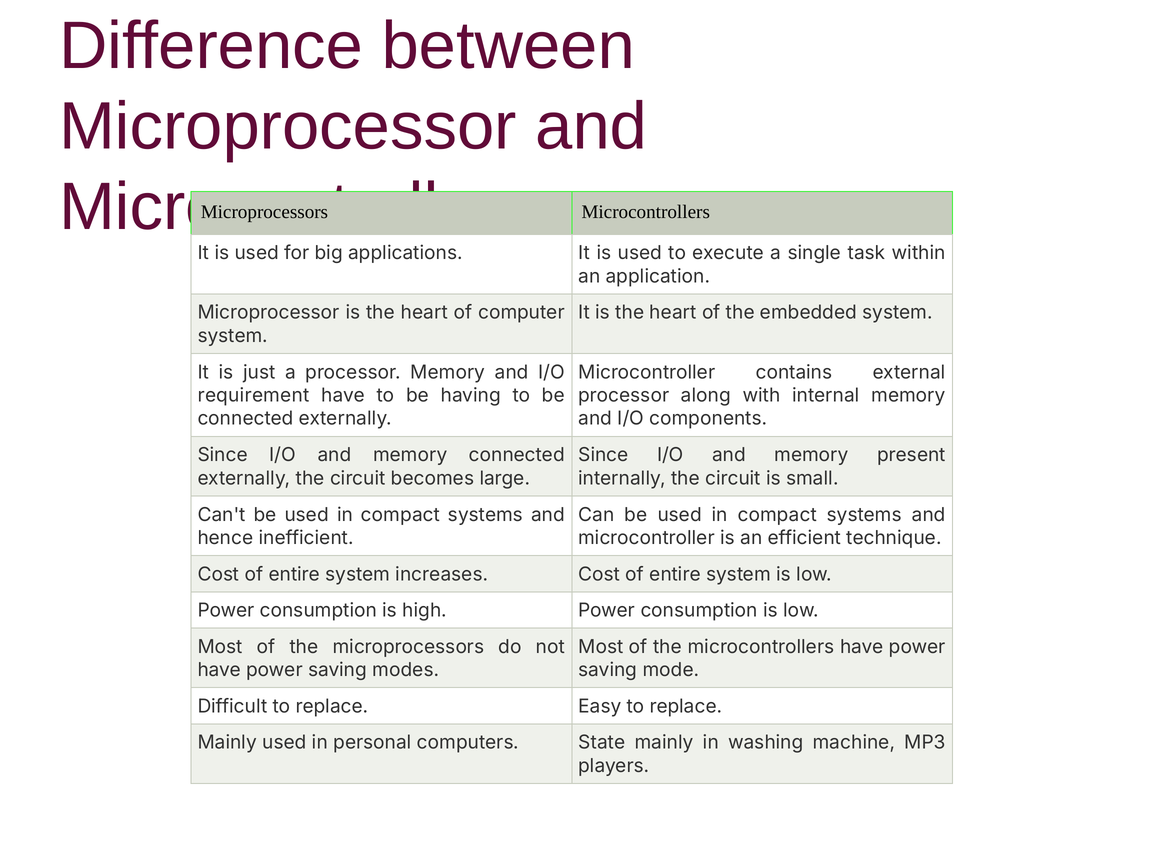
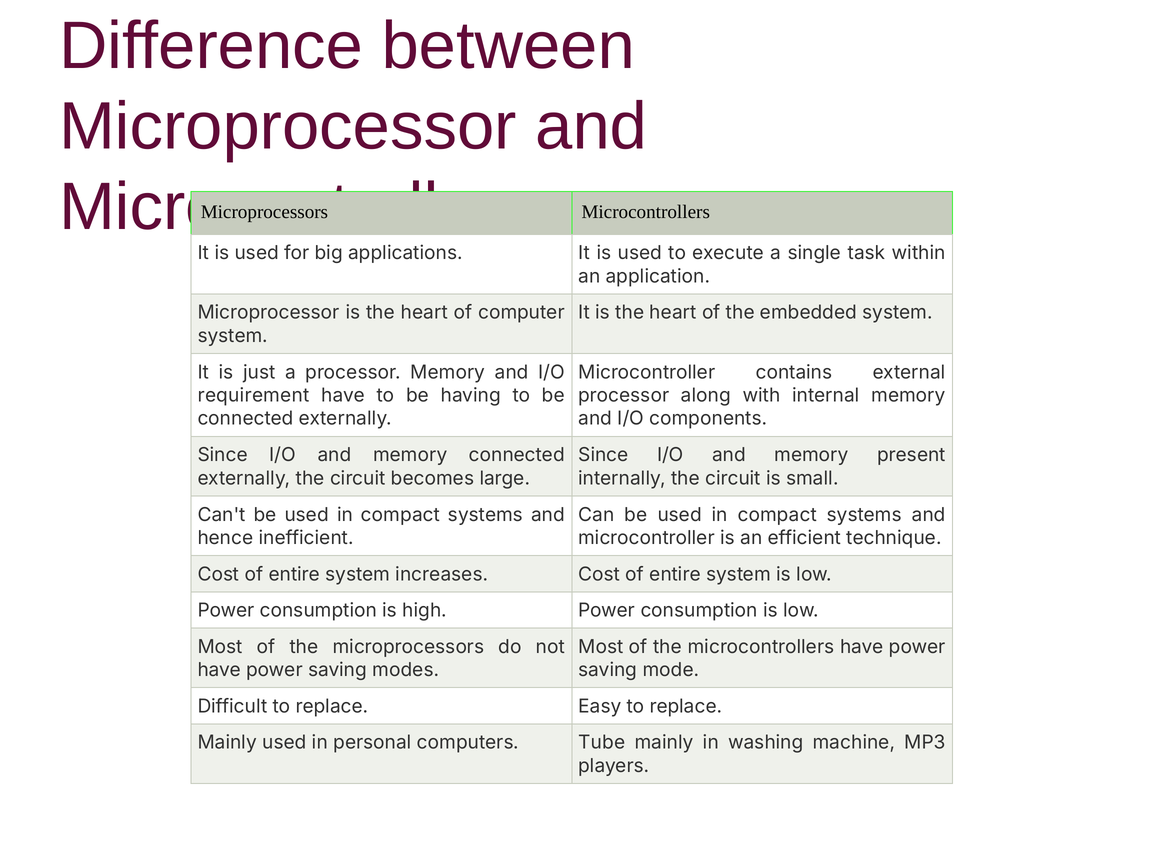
State: State -> Tube (602, 742)
